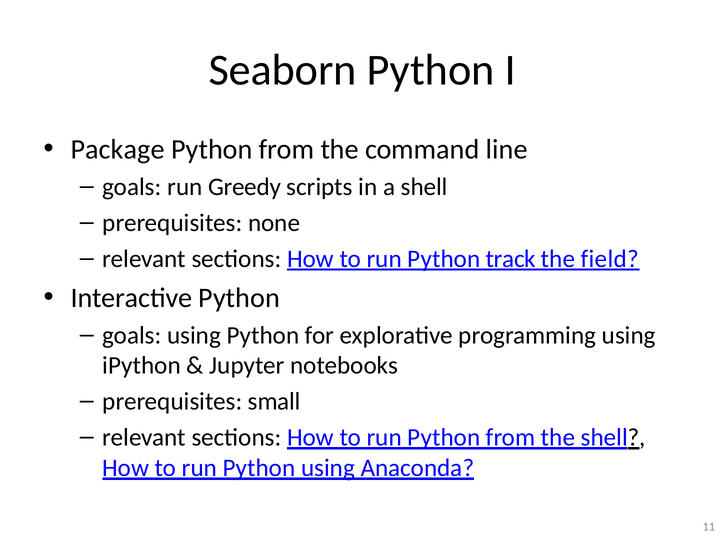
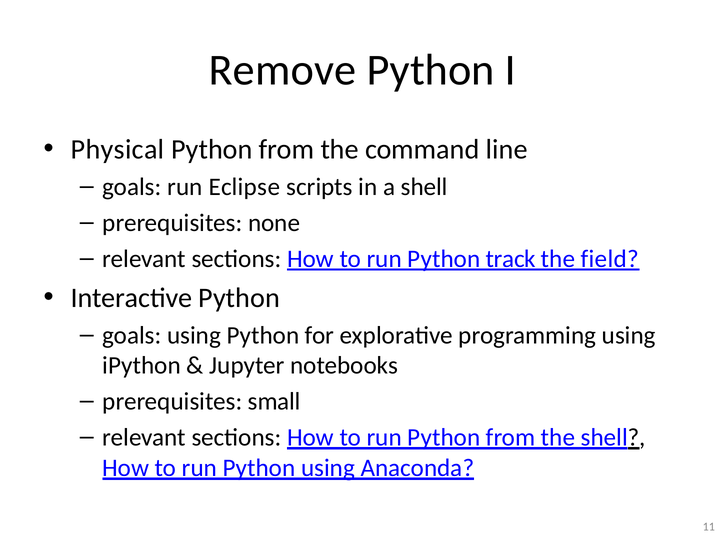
Seaborn: Seaborn -> Remove (282, 70)
Package: Package -> Physical (118, 149)
Greedy: Greedy -> Eclipse (244, 187)
